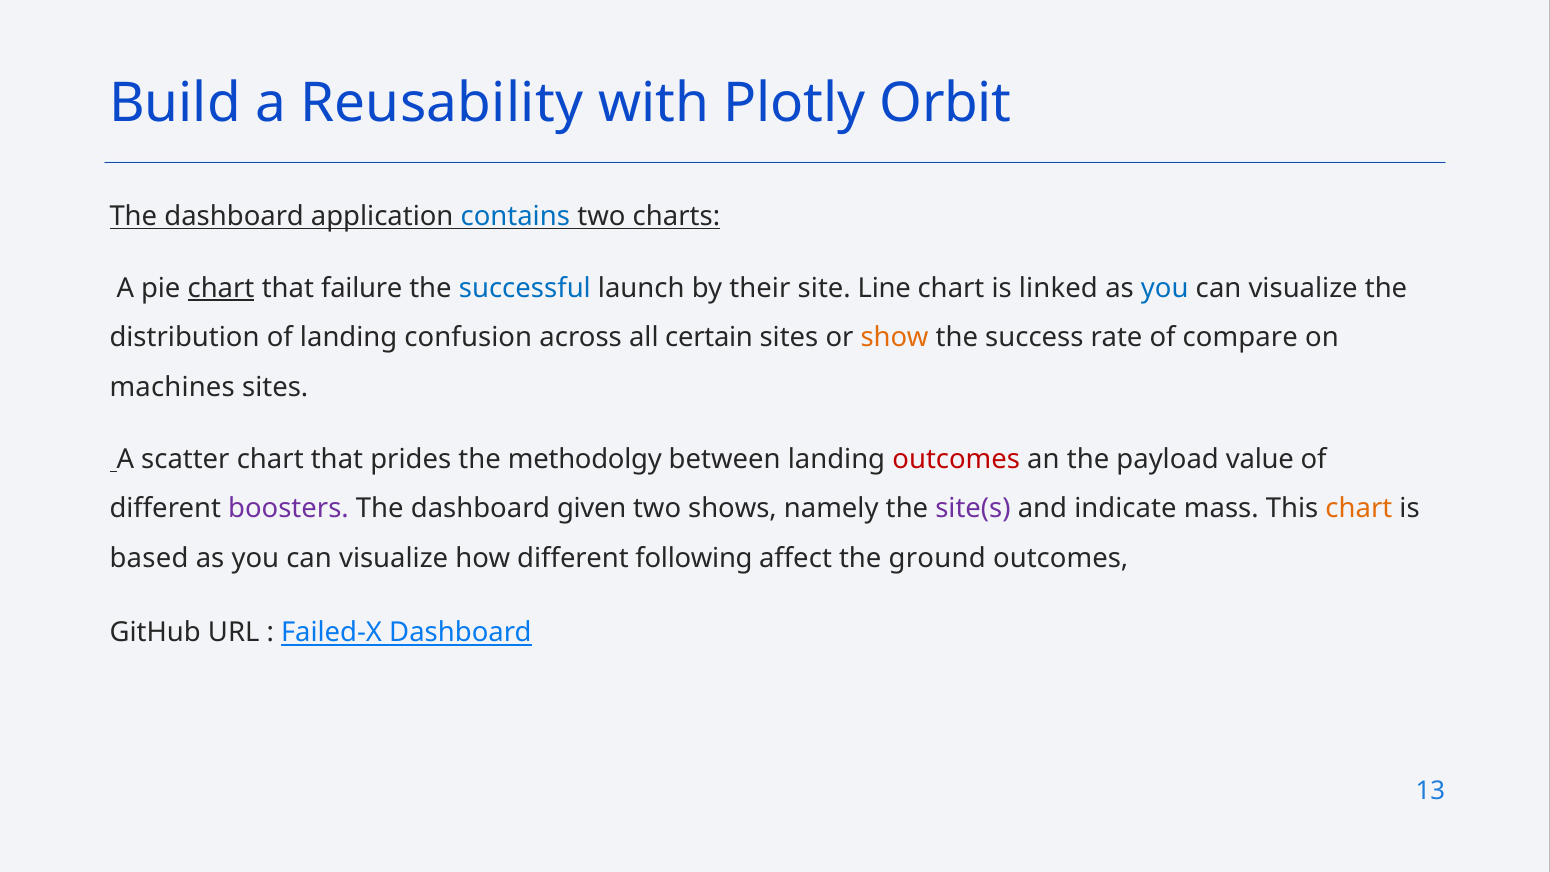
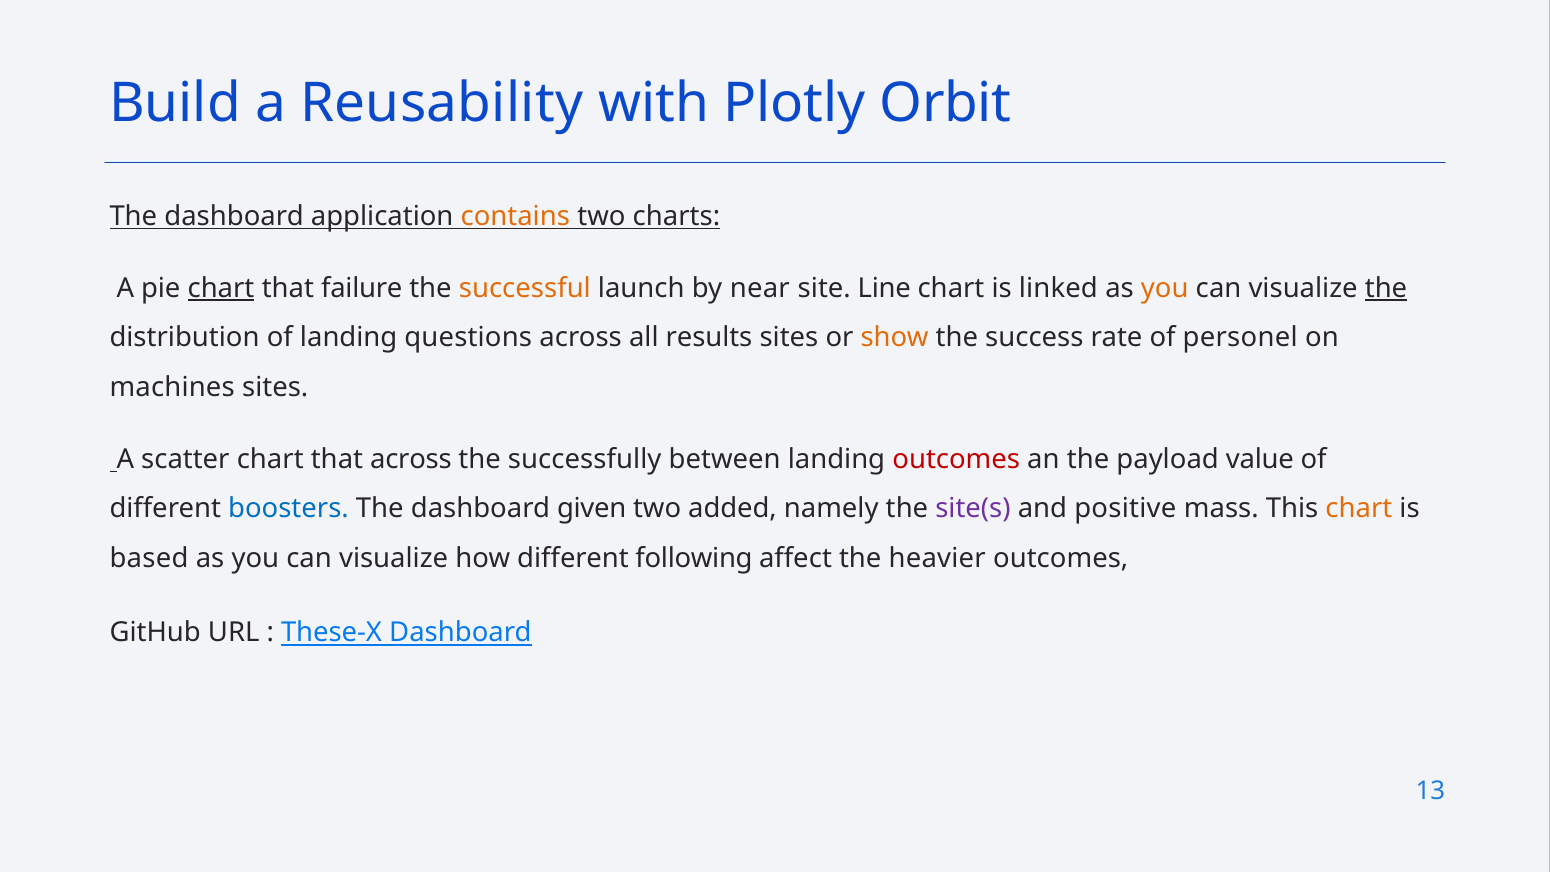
contains colour: blue -> orange (515, 216)
successful colour: blue -> orange (525, 288)
their: their -> near (760, 288)
you colour: blue -> orange (1165, 288)
the underline: none -> present (1386, 288)
confusion: confusion -> questions (468, 338)
certain: certain -> results (709, 338)
compare: compare -> personel (1240, 338)
that prides: prides -> across (411, 459)
methodolgy: methodolgy -> successfully (585, 459)
boosters colour: purple -> blue (288, 509)
shows: shows -> added (733, 509)
indicate: indicate -> positive (1125, 509)
ground: ground -> heavier (937, 558)
Failed-X: Failed-X -> These-X (331, 632)
